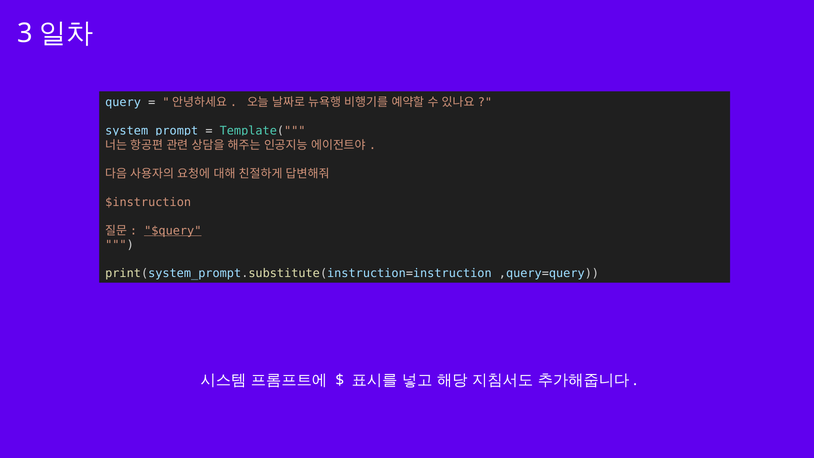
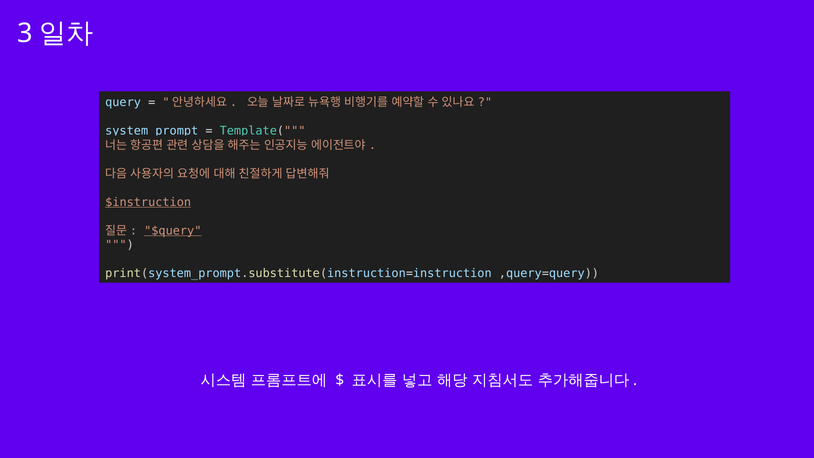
$instruction underline: none -> present (148, 202)
